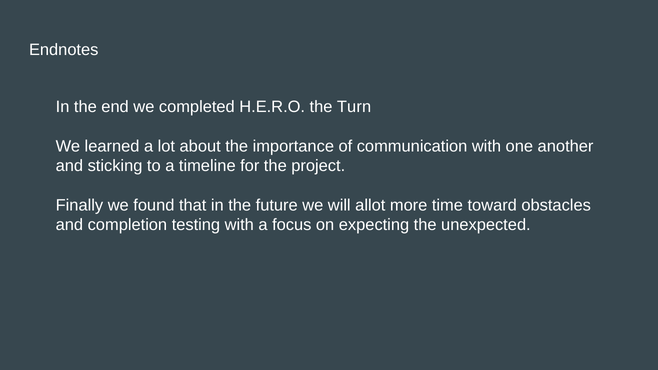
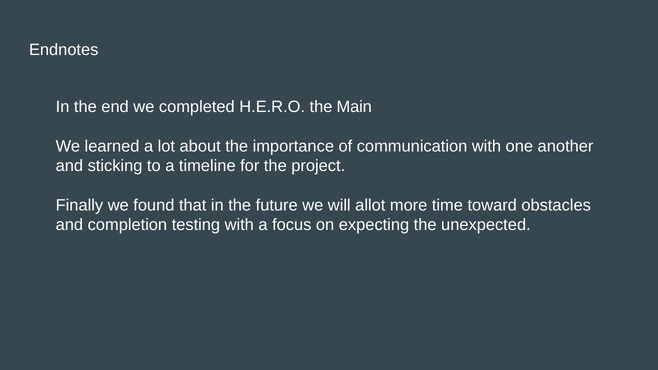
Turn: Turn -> Main (354, 107)
